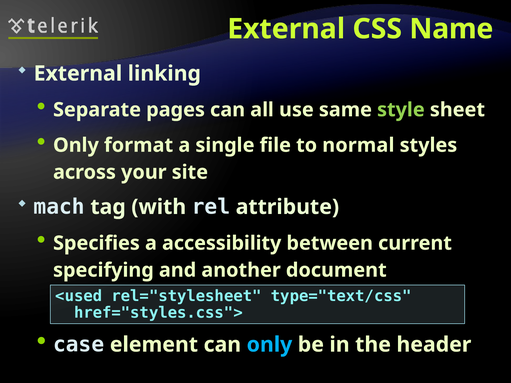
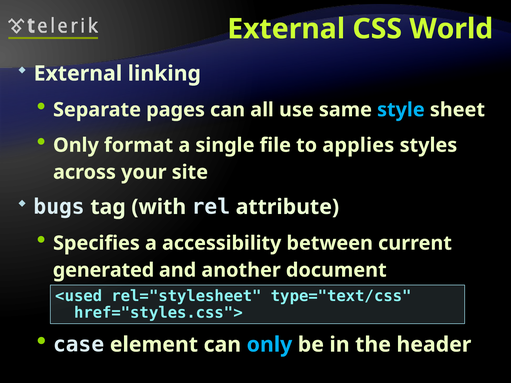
Name: Name -> World (451, 29)
style colour: light green -> light blue (401, 110)
normal: normal -> applies (358, 145)
mach: mach -> bugs (59, 207)
specifying: specifying -> generated (104, 270)
